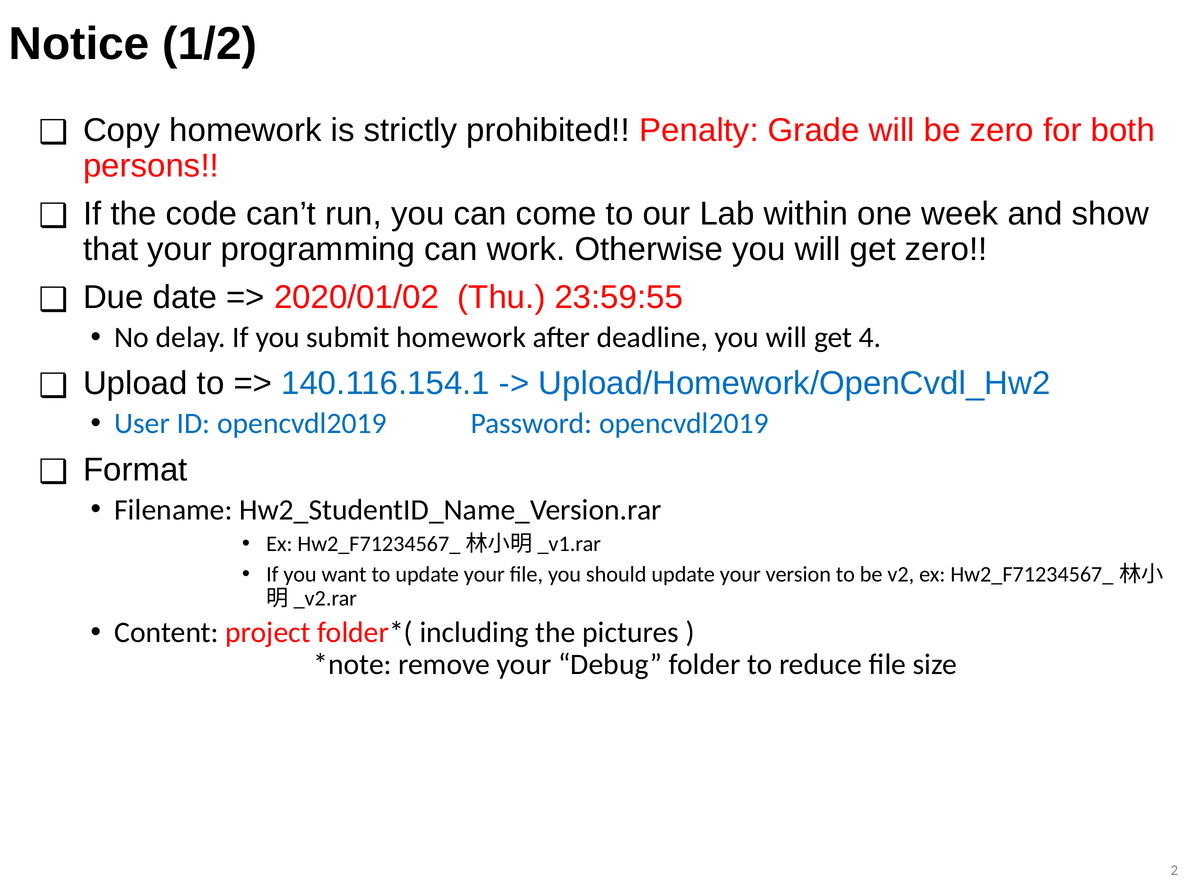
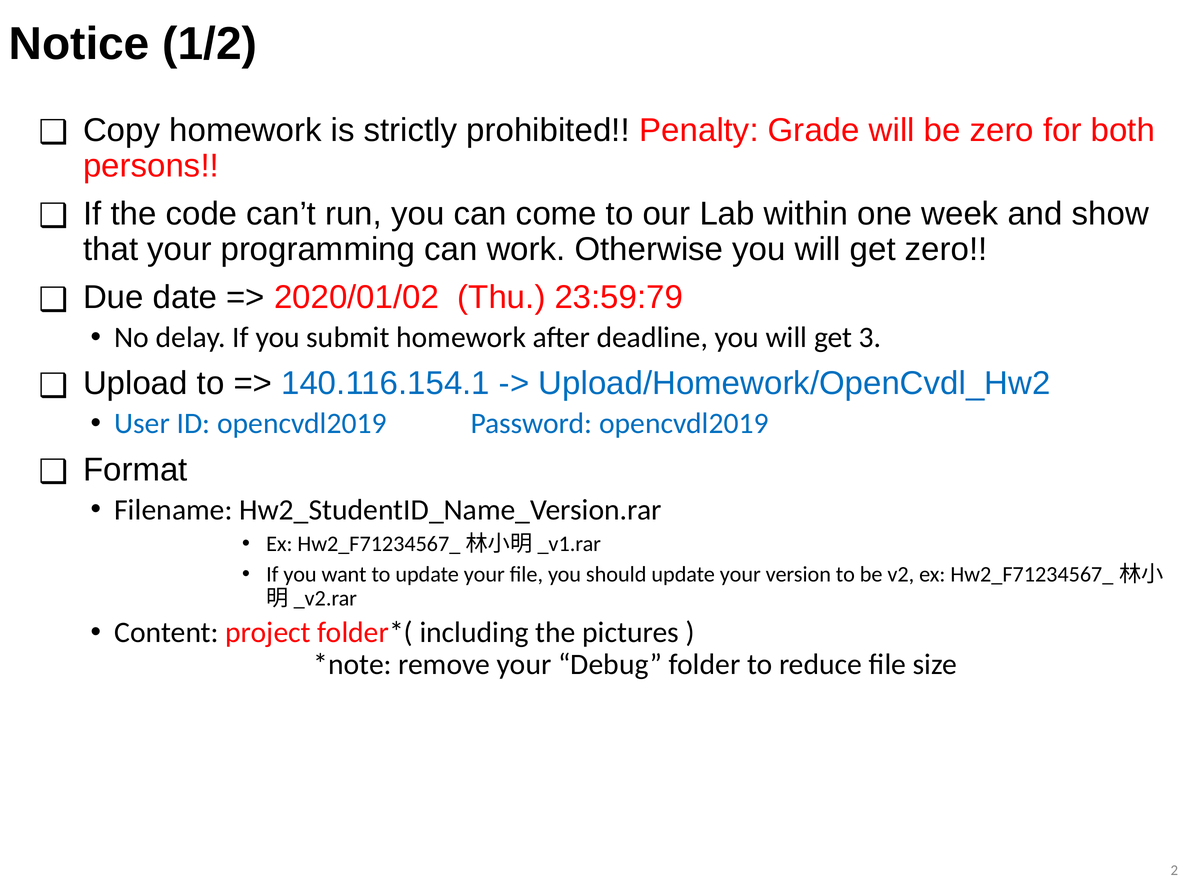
23:59:55: 23:59:55 -> 23:59:79 (619, 297)
4: 4 -> 3 (870, 337)
